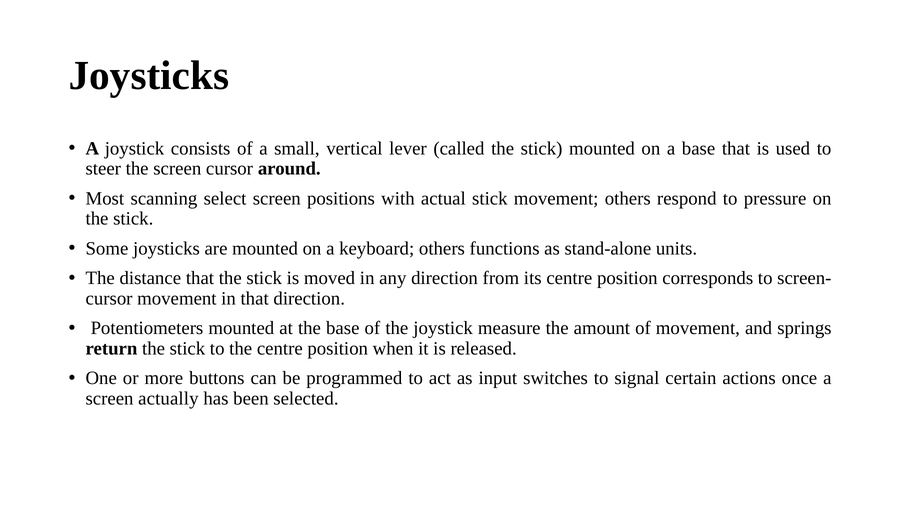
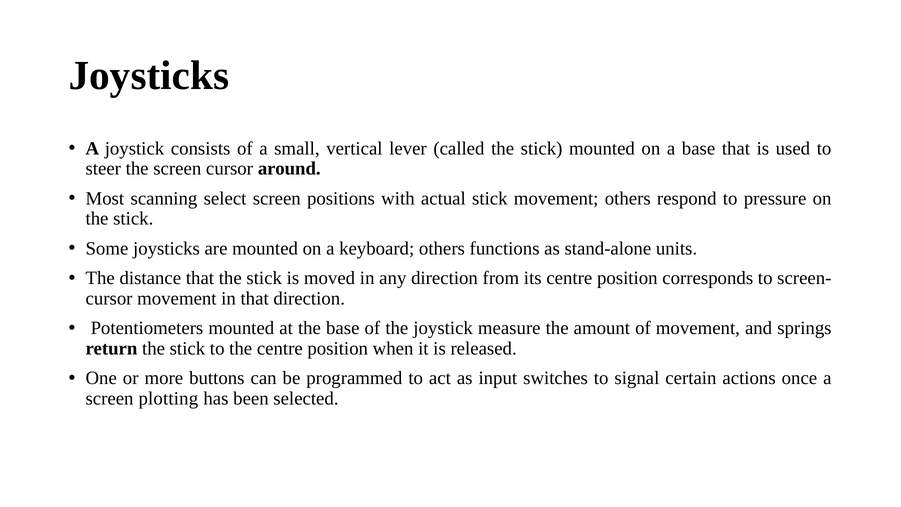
actually: actually -> plotting (168, 398)
